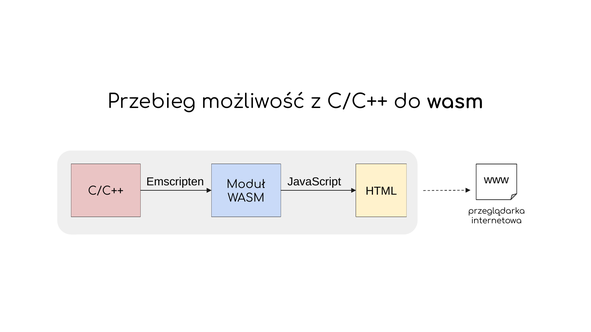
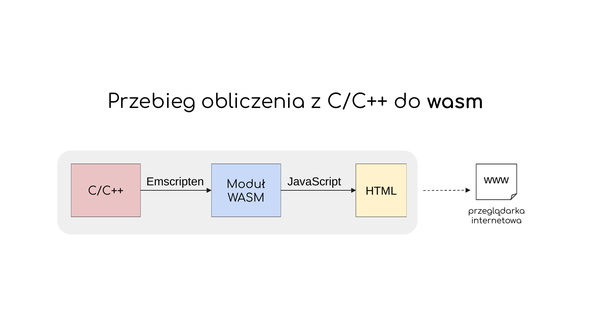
możliwość: możliwość -> obliczenia (253, 102)
